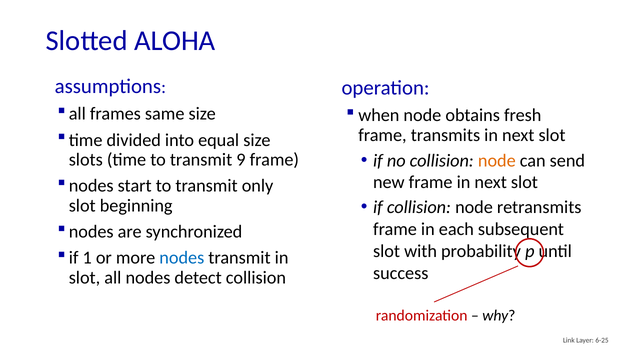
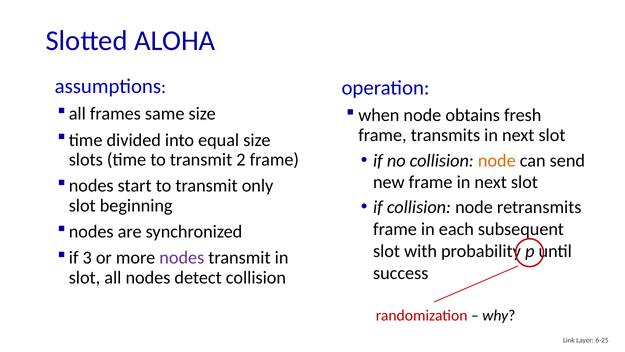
9: 9 -> 2 (241, 159)
1: 1 -> 3 (87, 258)
nodes colour: blue -> purple (182, 258)
